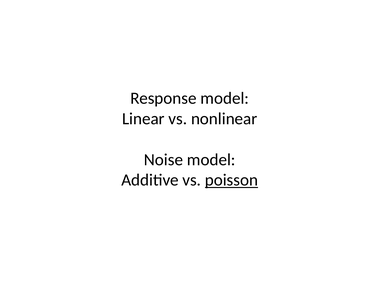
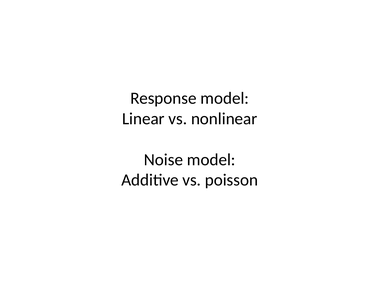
poisson underline: present -> none (231, 180)
